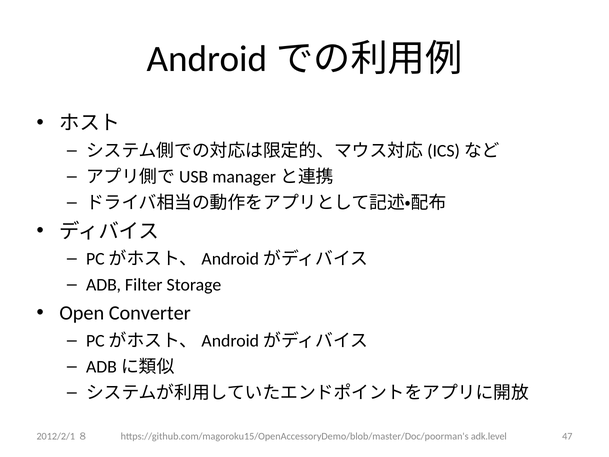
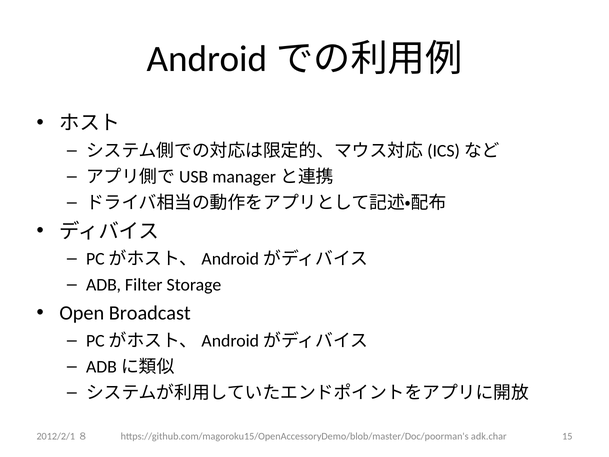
Converter: Converter -> Broadcast (150, 313)
adk.level: adk.level -> adk.char (489, 436)
47: 47 -> 15 (567, 436)
